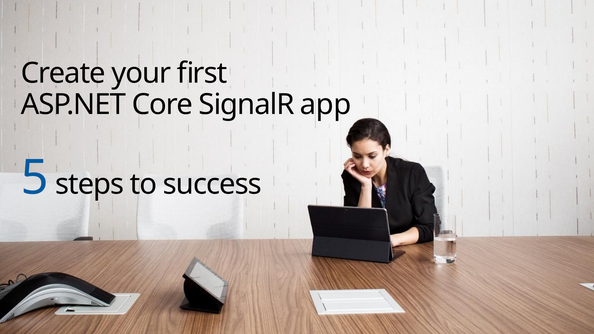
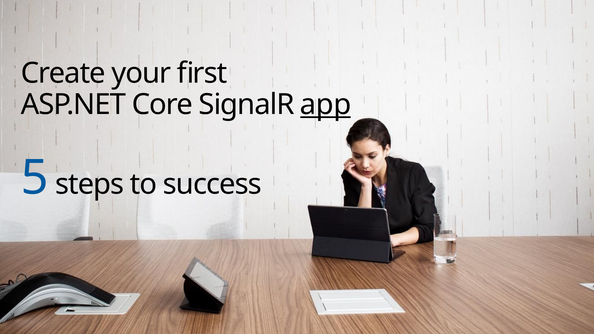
app underline: none -> present (326, 105)
